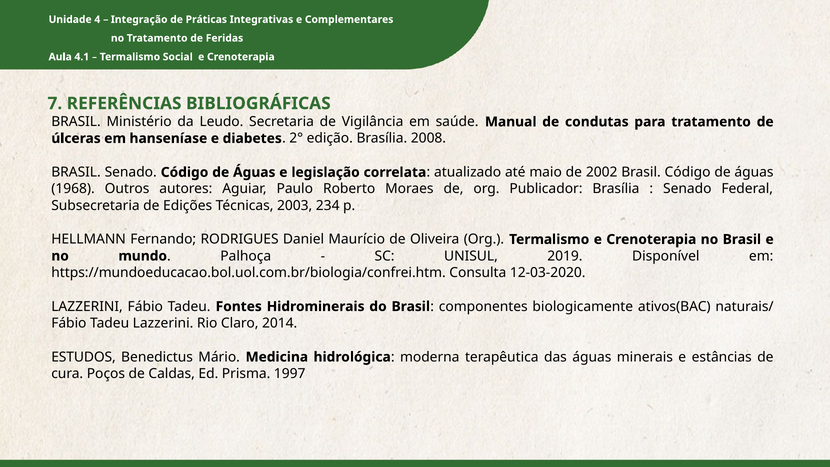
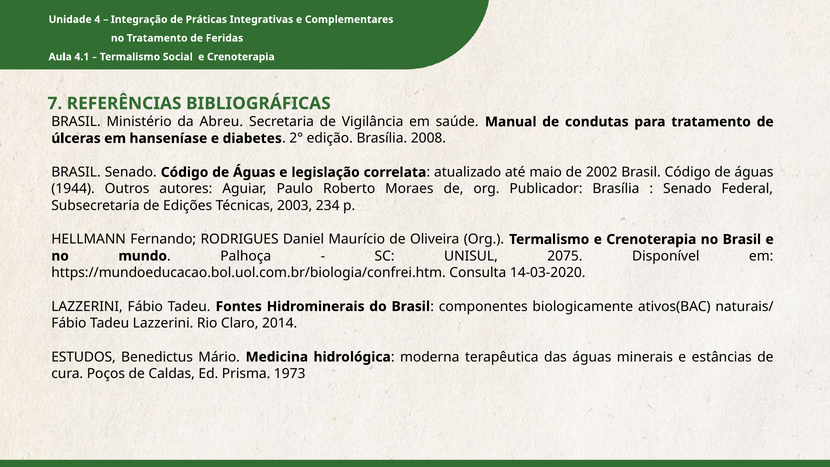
Leudo: Leudo -> Abreu (221, 122)
1968: 1968 -> 1944 (73, 189)
2019: 2019 -> 2075 (565, 256)
12-03-2020: 12-03-2020 -> 14-03-2020 (548, 273)
1997: 1997 -> 1973 (290, 373)
